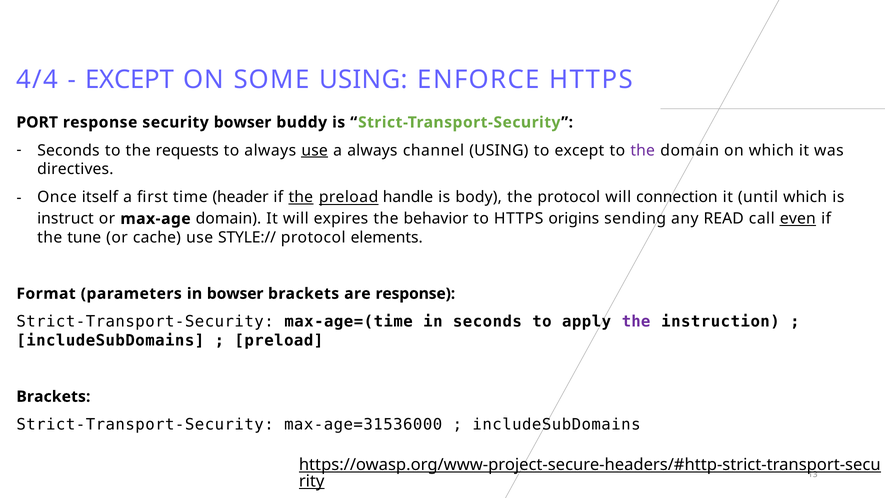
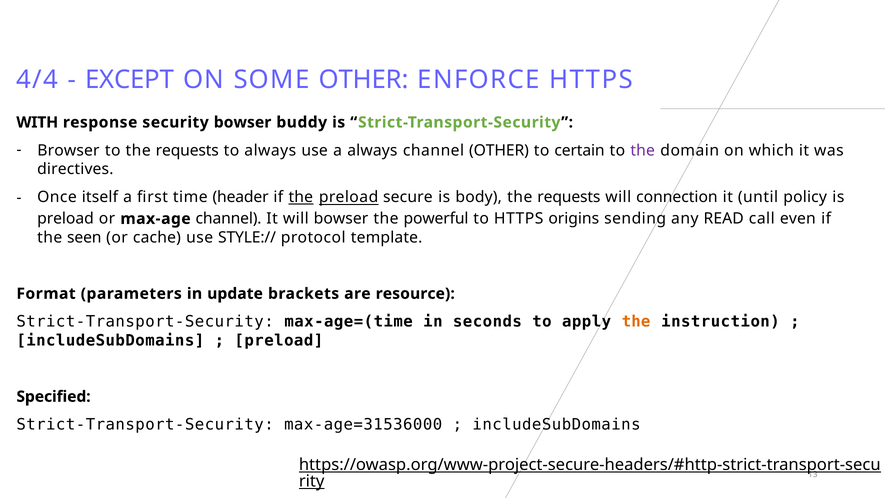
SOME USING: USING -> OTHER (364, 80)
PORT: PORT -> WITH (37, 122)
Seconds: Seconds -> Browser (68, 150)
use underline: present -> none (315, 150)
channel USING: USING -> OTHER (499, 150)
to except: except -> certain (580, 150)
handle: handle -> secure (408, 197)
protocol: protocol -> requests (569, 197)
until which: which -> policy (805, 197)
instruct: instruct -> preload (65, 219)
max-age domain: domain -> channel (229, 219)
will expires: expires -> bowser (341, 219)
behavior: behavior -> powerful (436, 219)
even underline: present -> none (798, 219)
tune: tune -> seen (84, 237)
elements: elements -> template (387, 237)
in bowser: bowser -> update (235, 294)
are response: response -> resource (415, 294)
the colour: purple -> orange (636, 322)
Brackets: Brackets -> Specified (54, 396)
